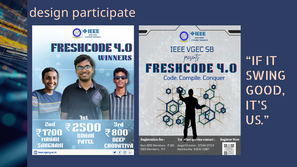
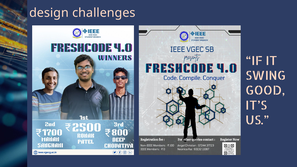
participate: participate -> challenges (104, 13)
